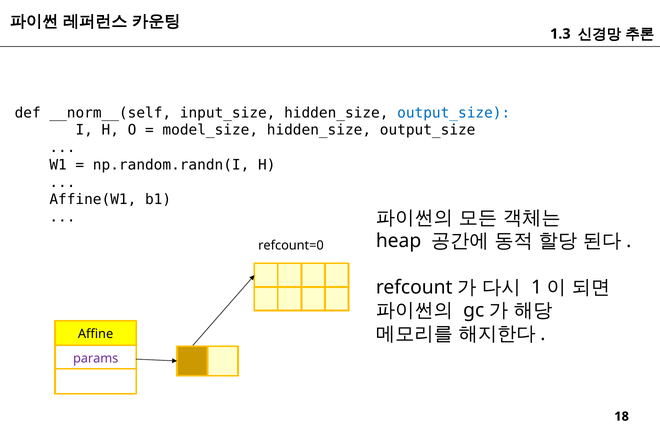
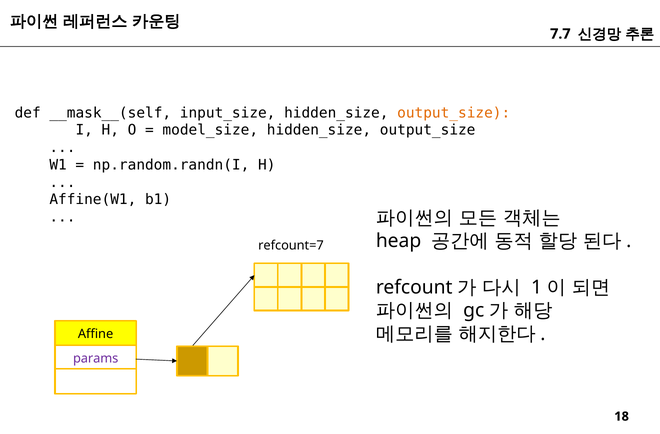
1.3: 1.3 -> 7.7 (560, 34)
__norm__(self: __norm__(self -> __mask__(self (110, 113)
output_size colour: blue -> orange (454, 113)
refcount=0: refcount=0 -> refcount=7 (291, 245)
